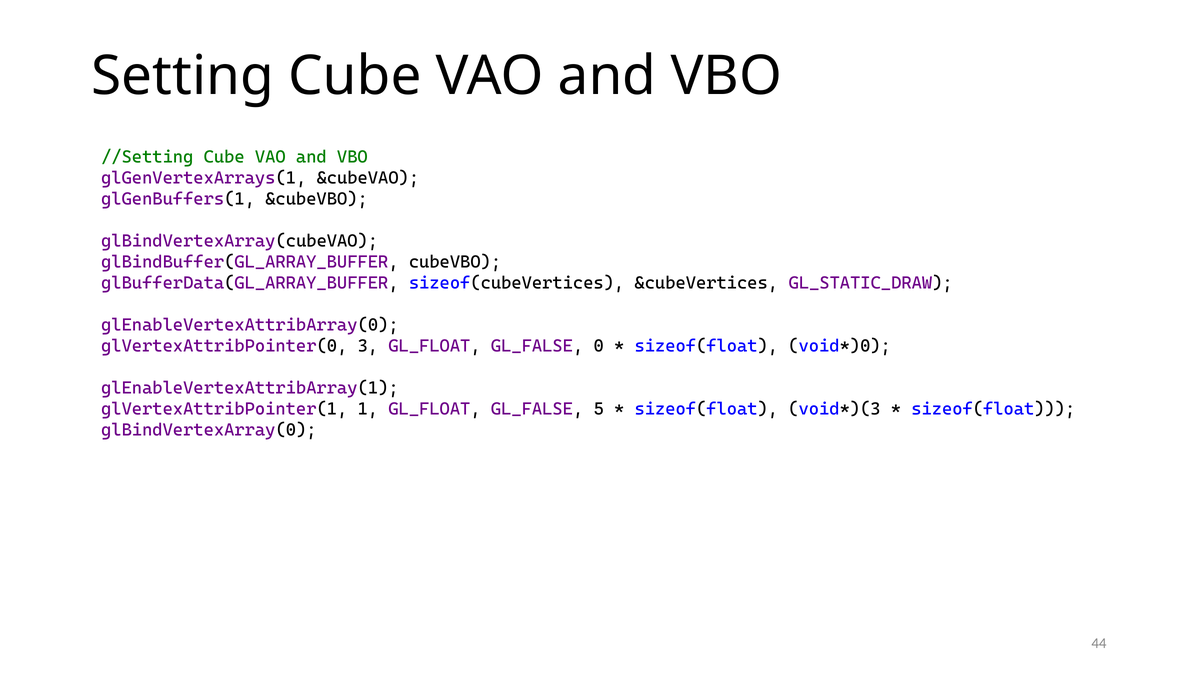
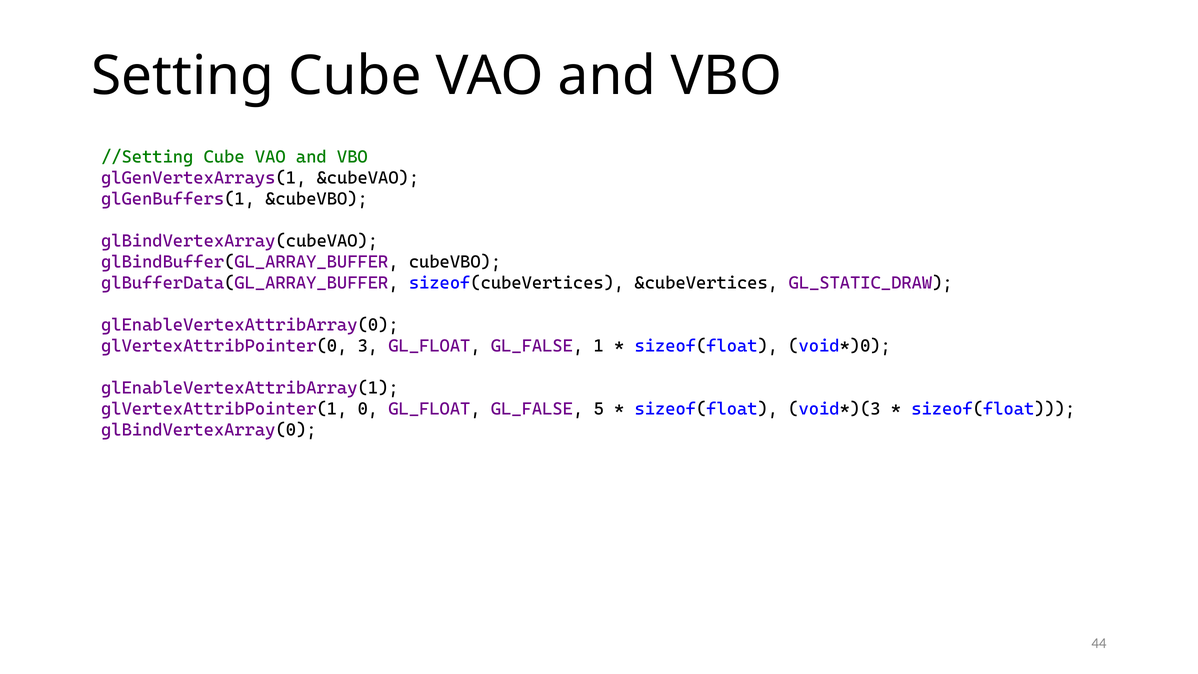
0: 0 -> 1 (599, 346)
1: 1 -> 0 (368, 409)
